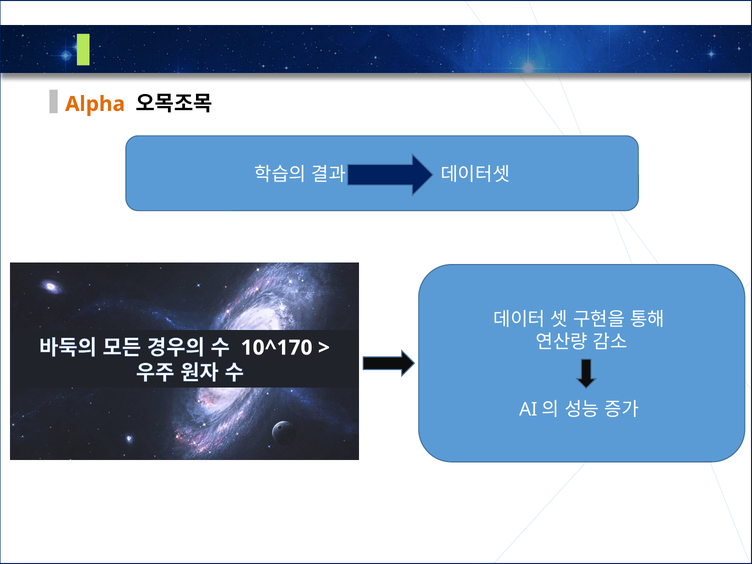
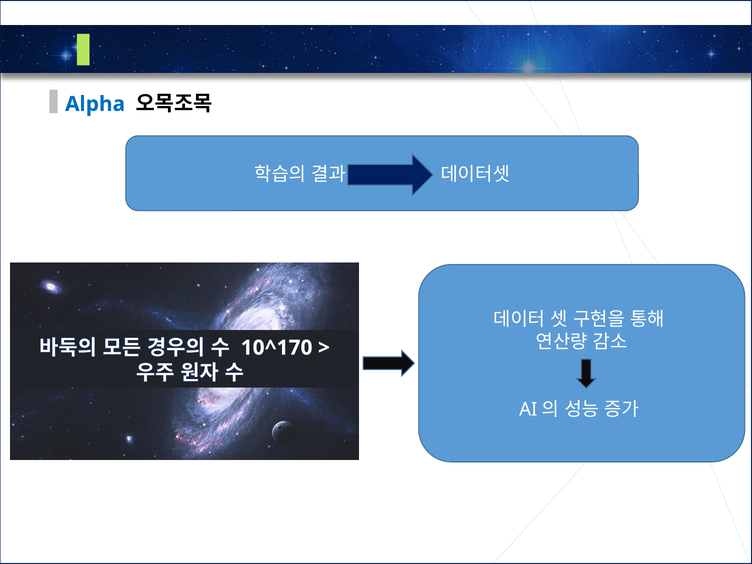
Alpha colour: orange -> blue (95, 104)
